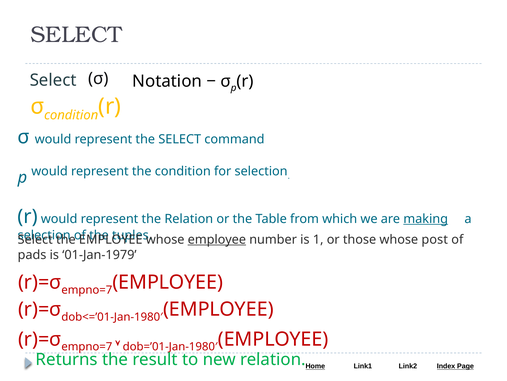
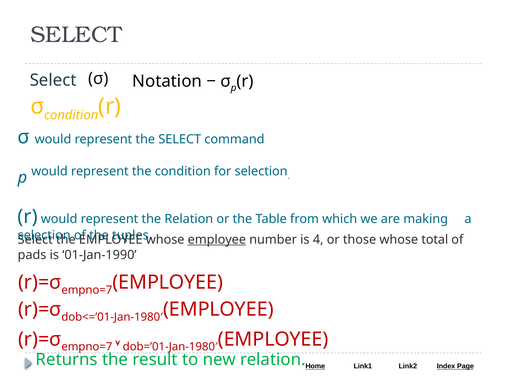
making underline: present -> none (426, 218)
1: 1 -> 4 (318, 239)
post: post -> total (435, 239)
01-Jan-1979: 01-Jan-1979 -> 01-Jan-1990 (99, 254)
